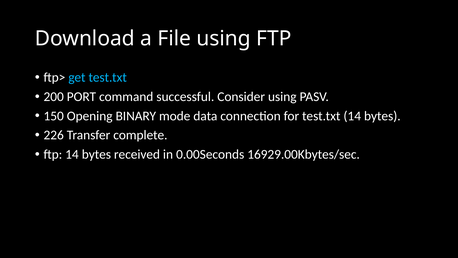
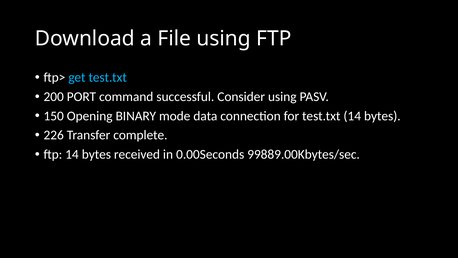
16929.00Kbytes/sec: 16929.00Kbytes/sec -> 99889.00Kbytes/sec (304, 154)
